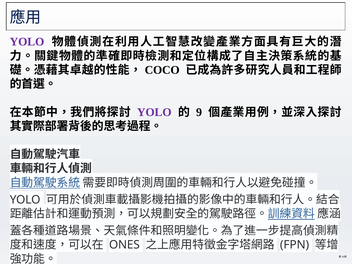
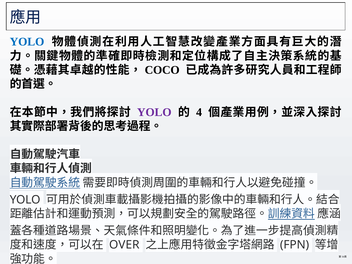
YOLO colour: purple -> blue (27, 42)
9: 9 -> 4 (199, 112)
ONES: ONES -> OVER (124, 245)
